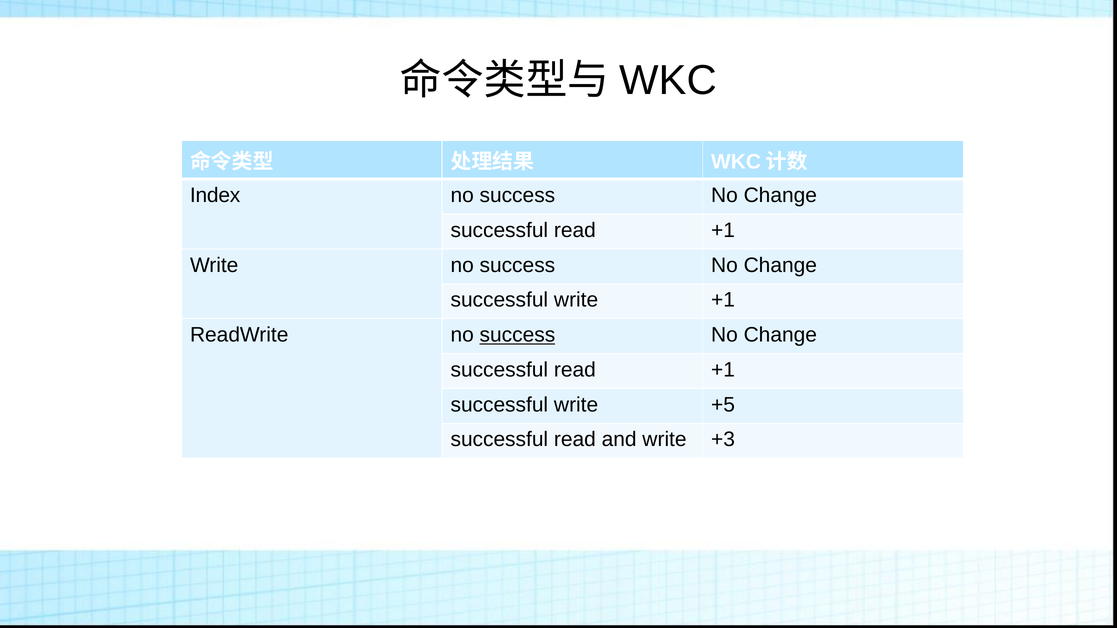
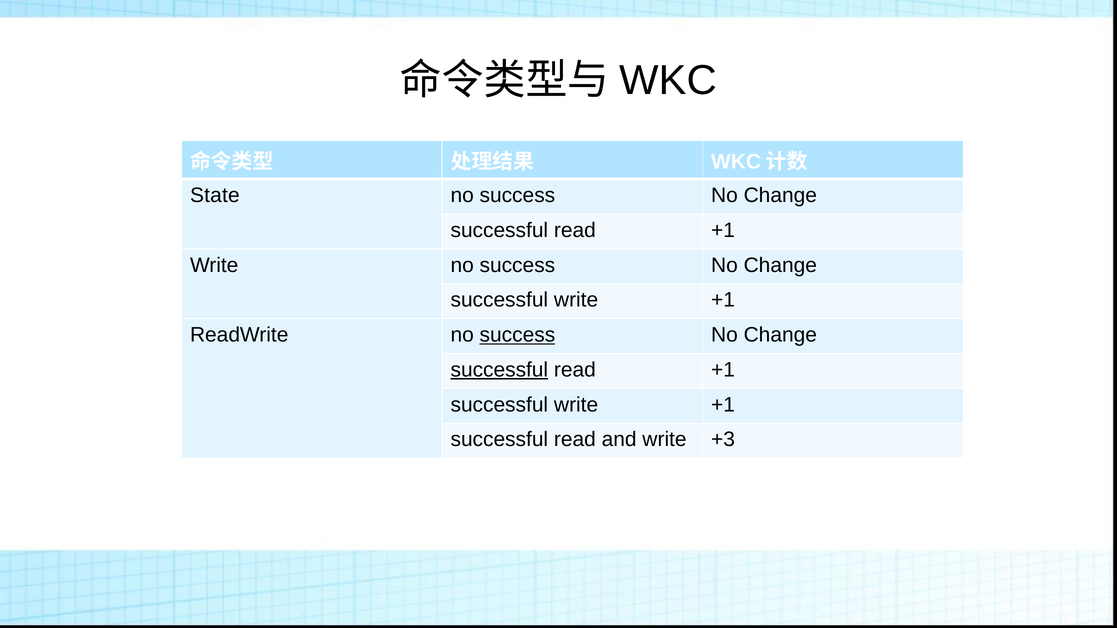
Index: Index -> State (215, 195)
successful underline: none -> present (499, 370)
+5: +5 -> +1 (723, 405)
